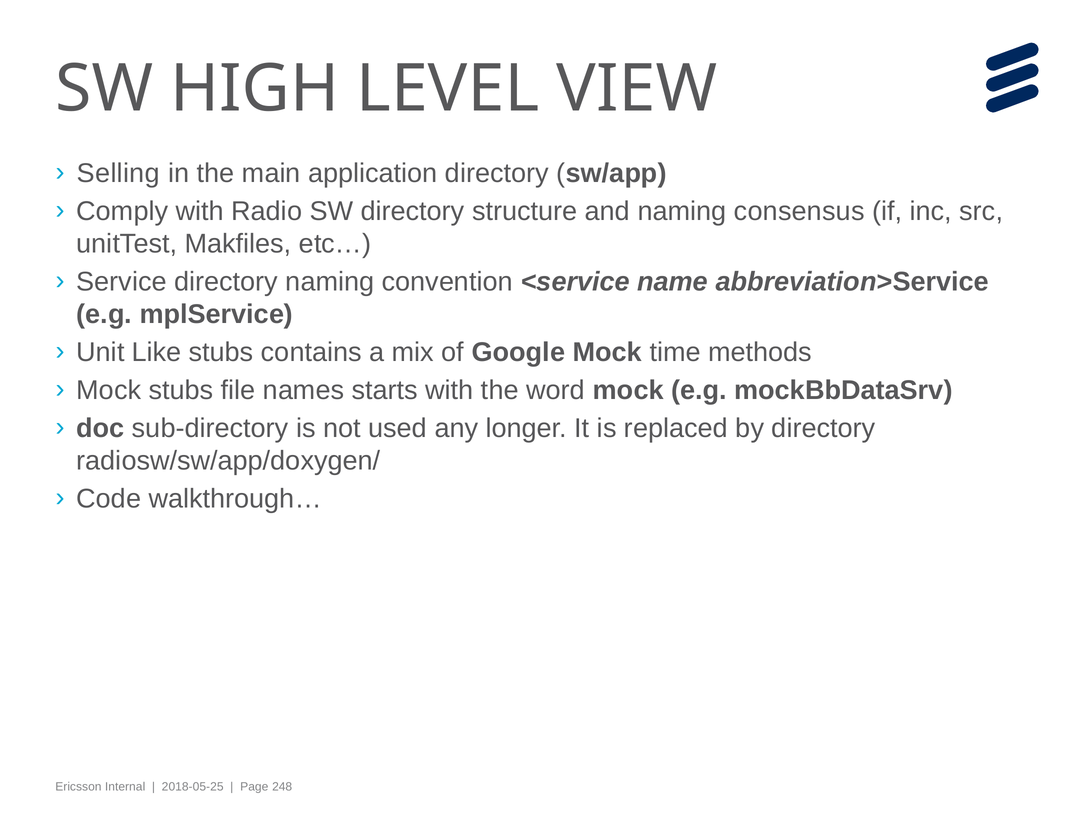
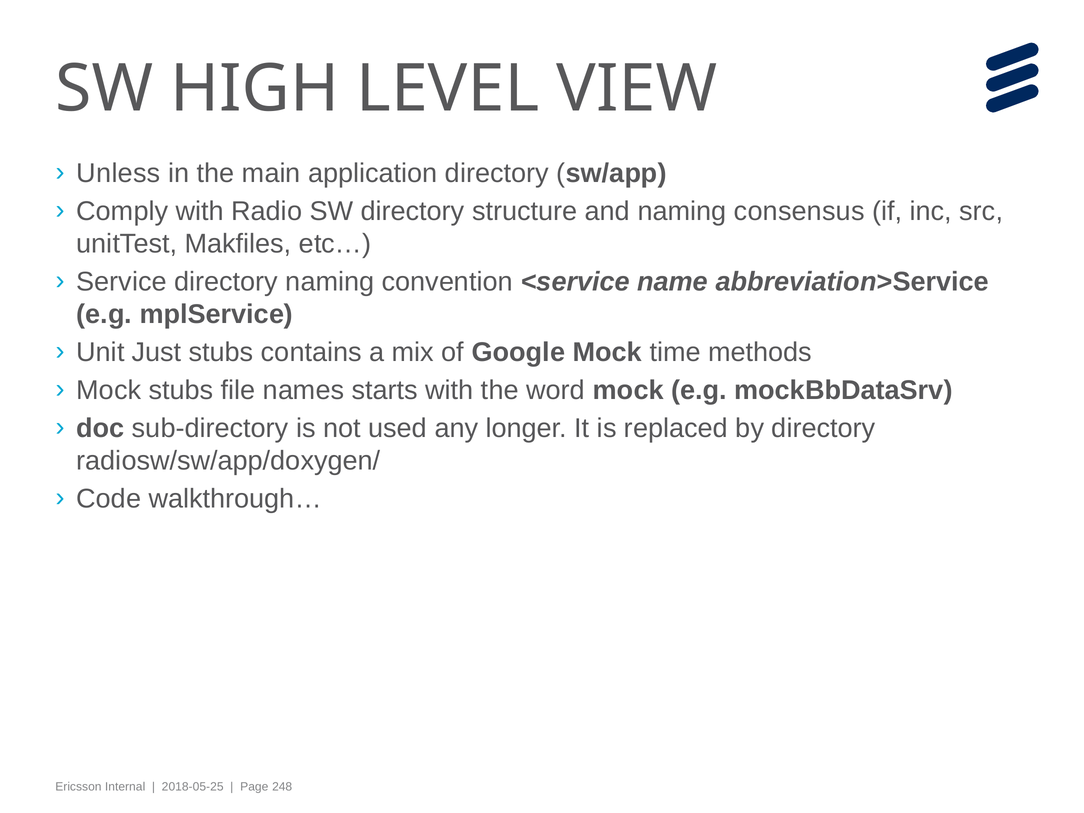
Selling: Selling -> Unless (118, 173)
Like: Like -> Just (156, 352)
